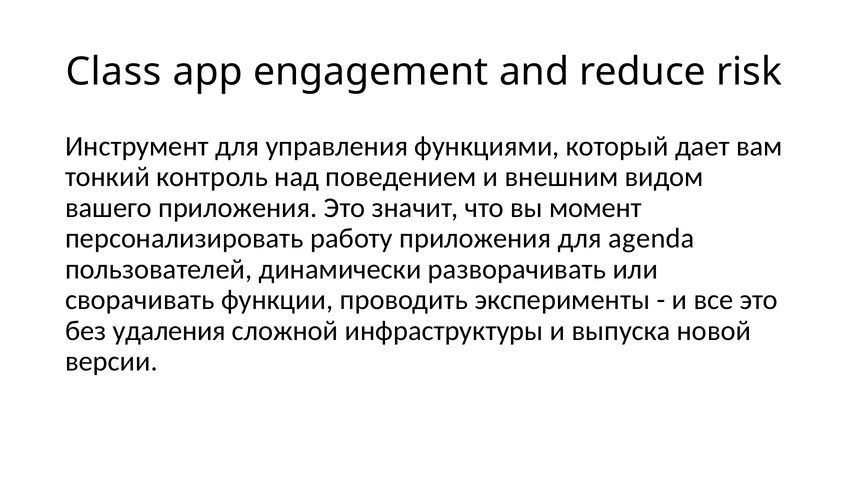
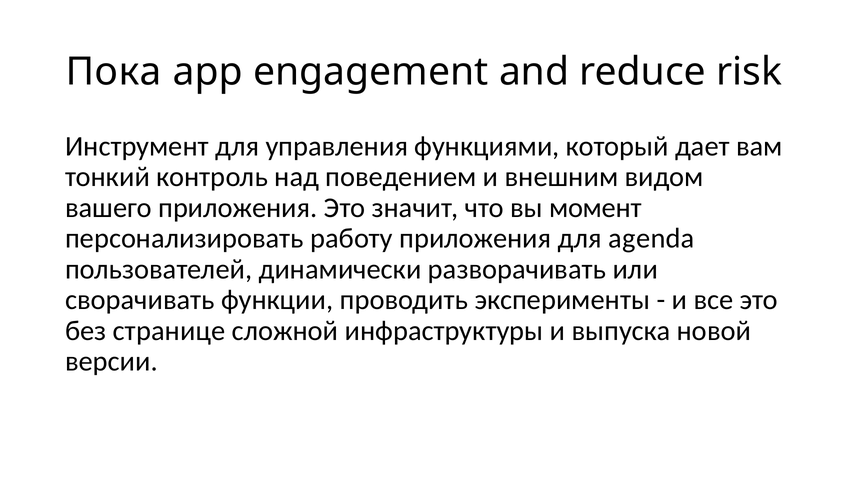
Class: Class -> Пока (114, 72)
удаления: удаления -> странице (169, 331)
